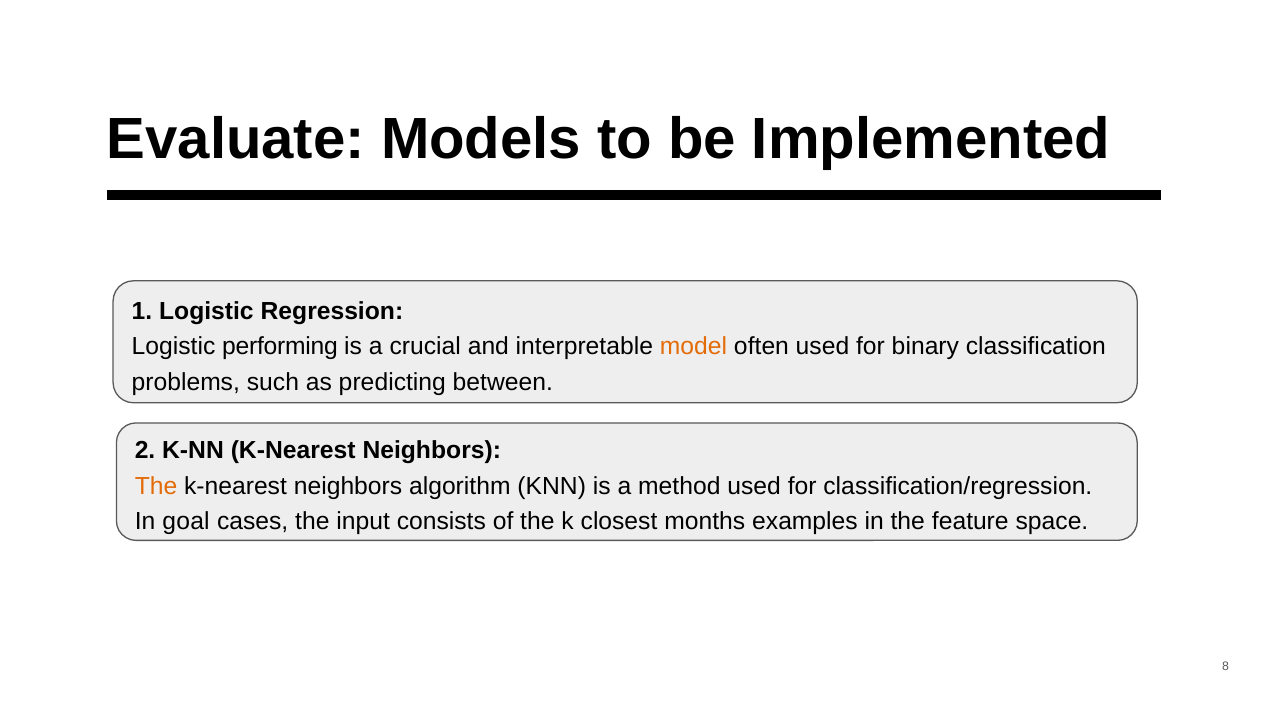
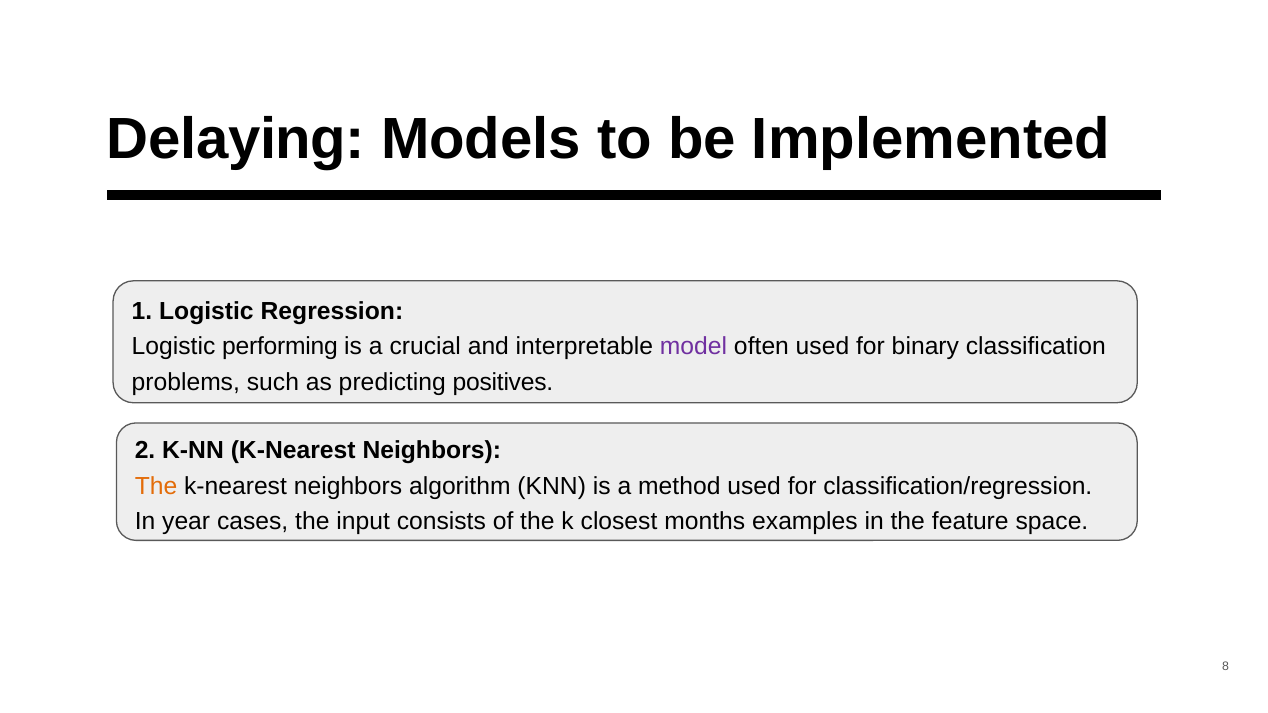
Evaluate: Evaluate -> Delaying (236, 139)
model colour: orange -> purple (693, 347)
between: between -> positives (503, 382)
goal: goal -> year (186, 522)
